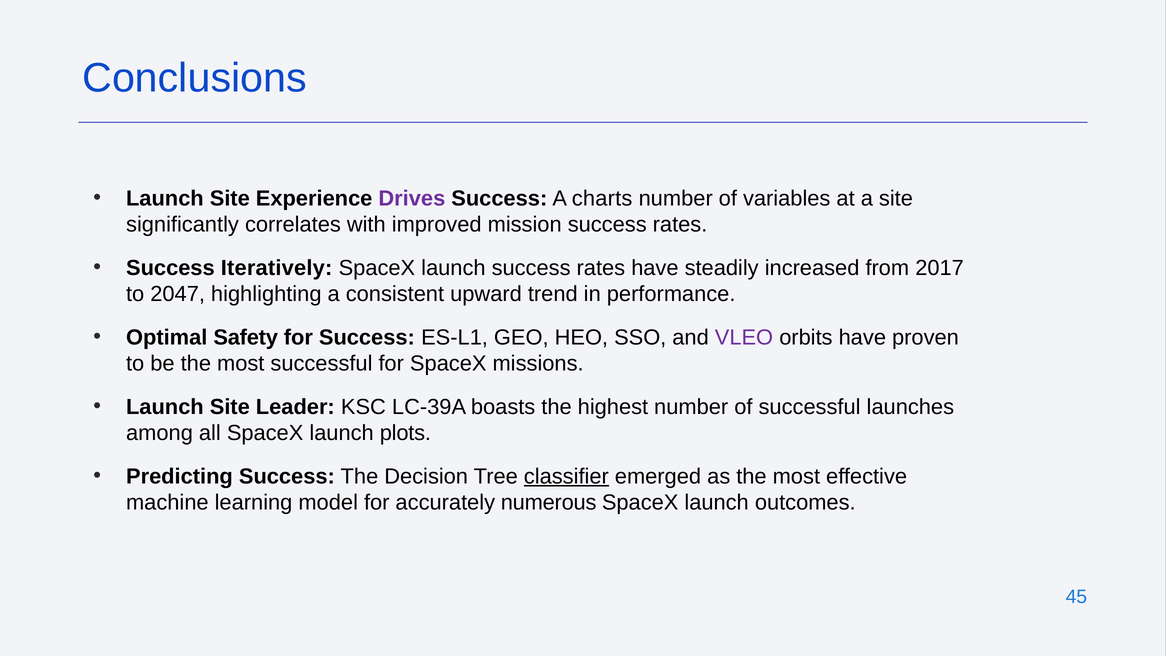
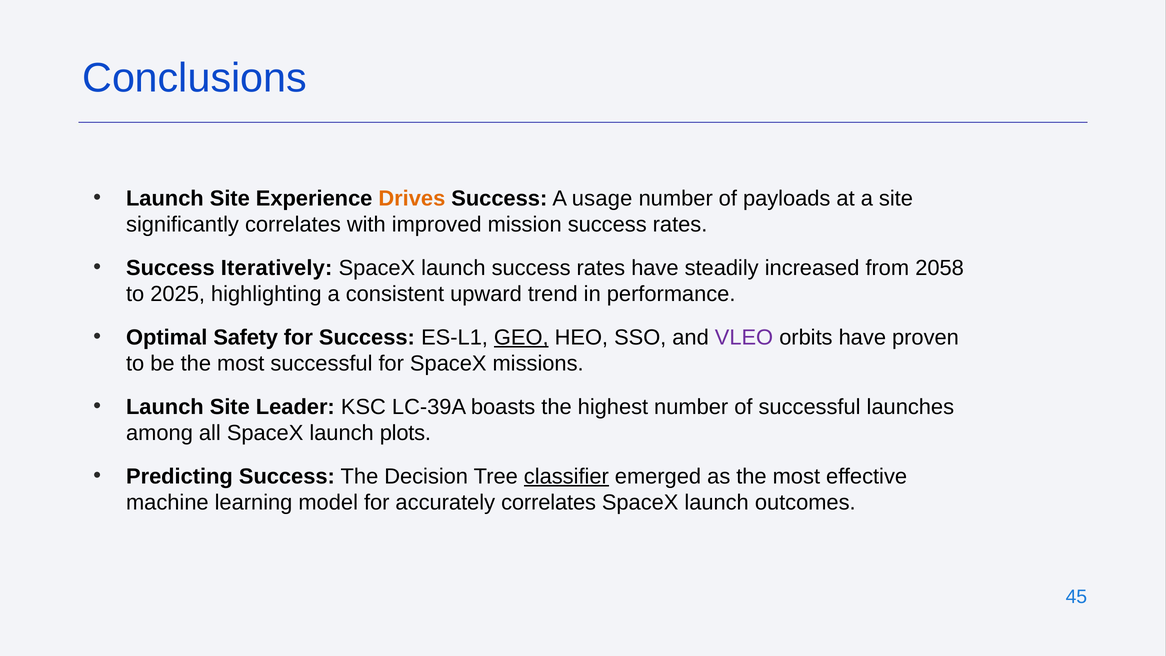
Drives colour: purple -> orange (412, 198)
charts: charts -> usage (602, 198)
variables: variables -> payloads (787, 198)
2017: 2017 -> 2058 (940, 268)
2047: 2047 -> 2025 (178, 294)
GEO underline: none -> present (521, 337)
accurately numerous: numerous -> correlates (549, 502)
